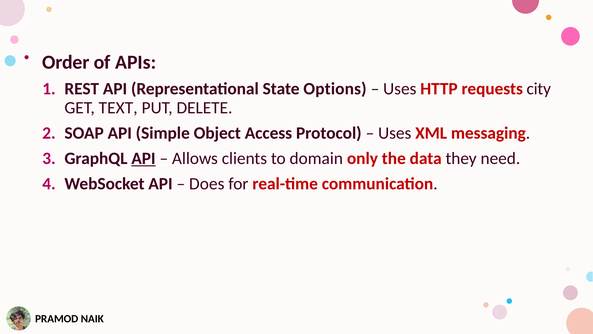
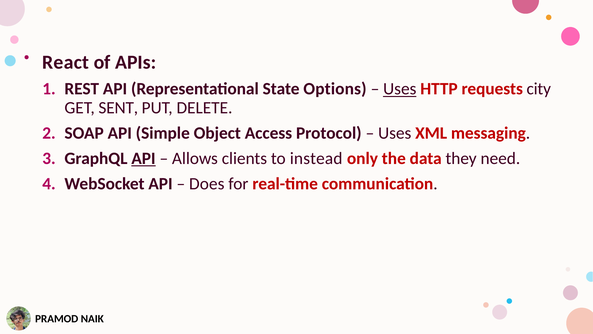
Order: Order -> React (66, 62)
Uses underline: none -> present (400, 89)
TEXT: TEXT -> SENT (118, 108)
domain: domain -> instead (316, 158)
